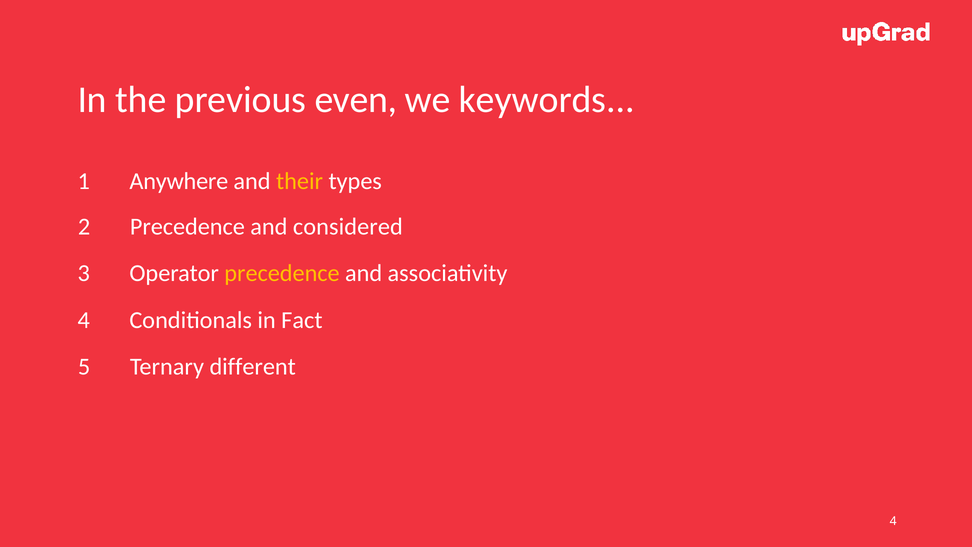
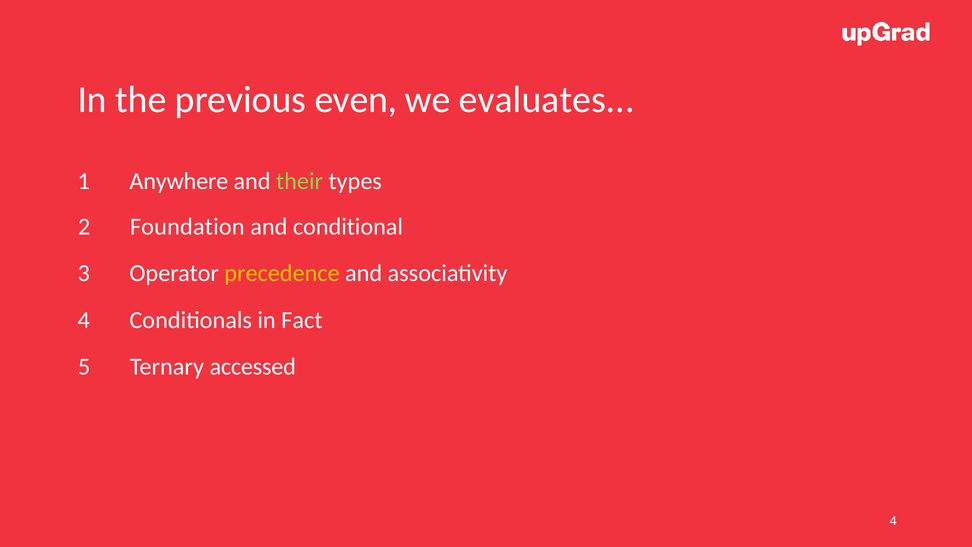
keywords: keywords -> evaluates (547, 100)
their colour: yellow -> light green (300, 181)
2 Precedence: Precedence -> Foundation (187, 226)
considered: considered -> conditional (348, 226)
different: different -> accessed (253, 367)
